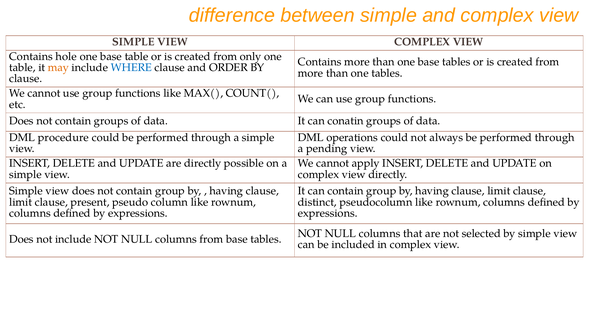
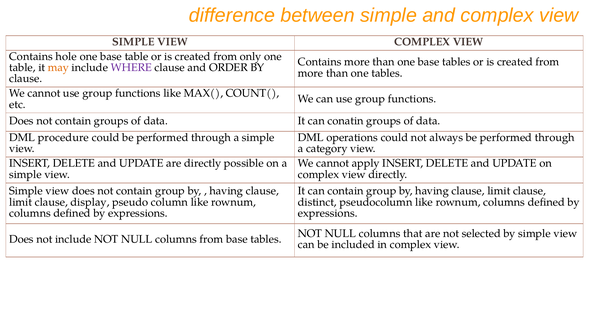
WHERE colour: blue -> purple (131, 68)
pending: pending -> category (327, 149)
present: present -> display (90, 202)
